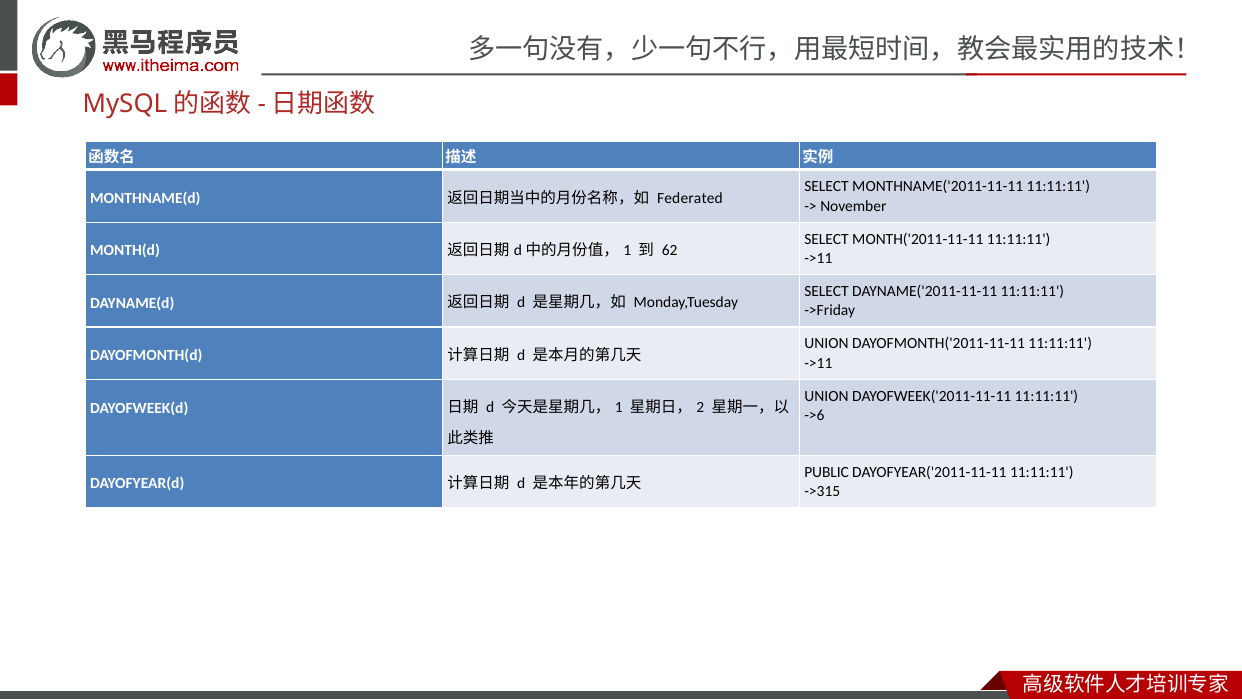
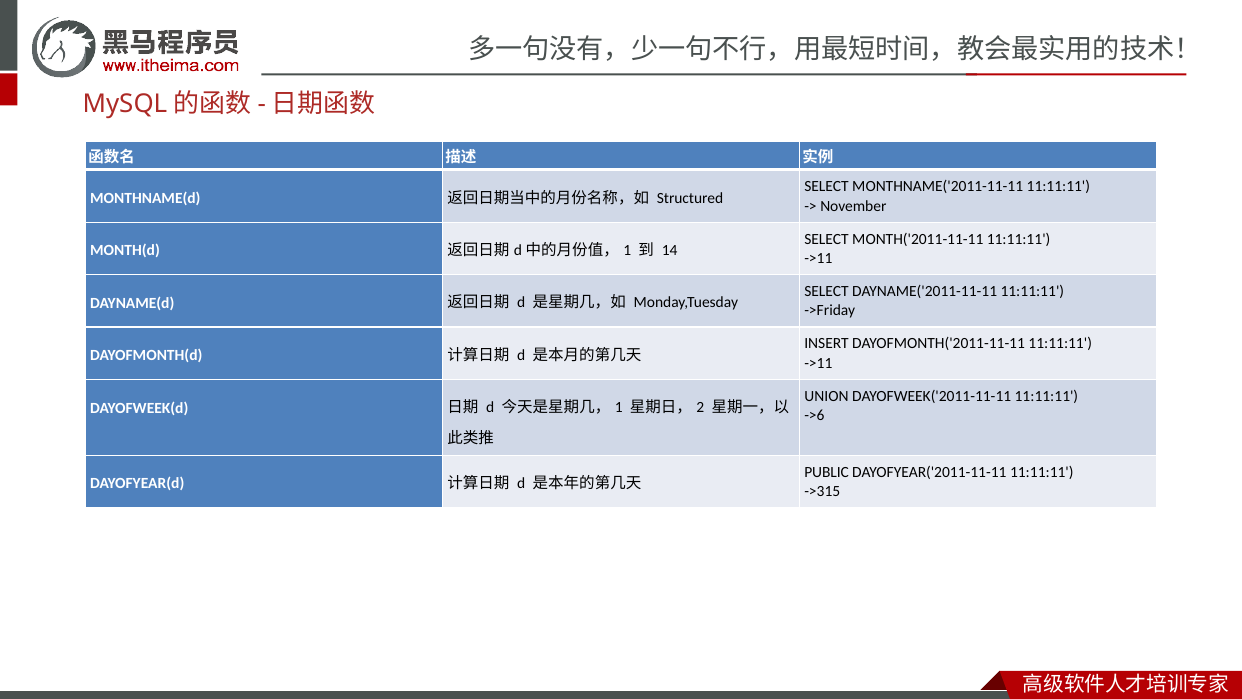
Federated: Federated -> Structured (690, 198)
62: 62 -> 14 (670, 250)
UNION: UNION -> INSERT (827, 344)
